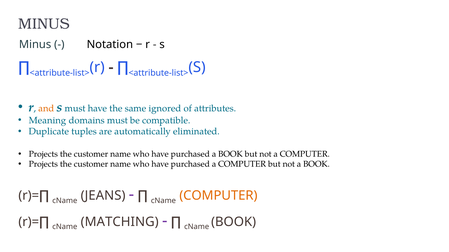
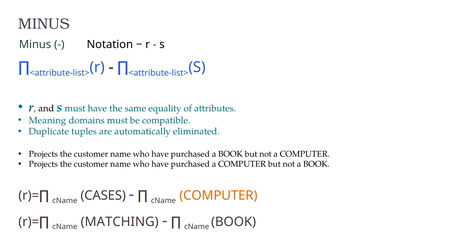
and colour: orange -> black (46, 109)
ignored: ignored -> equality (165, 109)
JEANS: JEANS -> CASES (103, 196)
